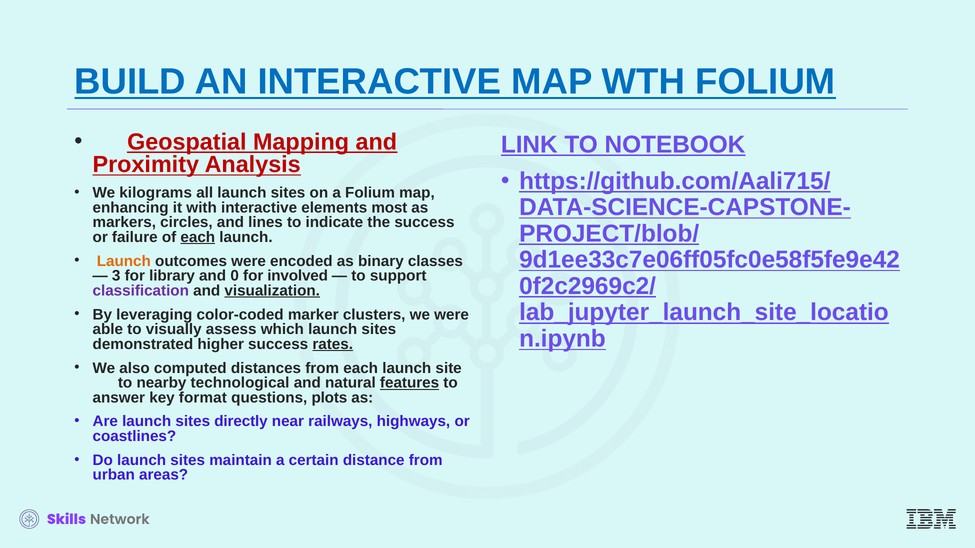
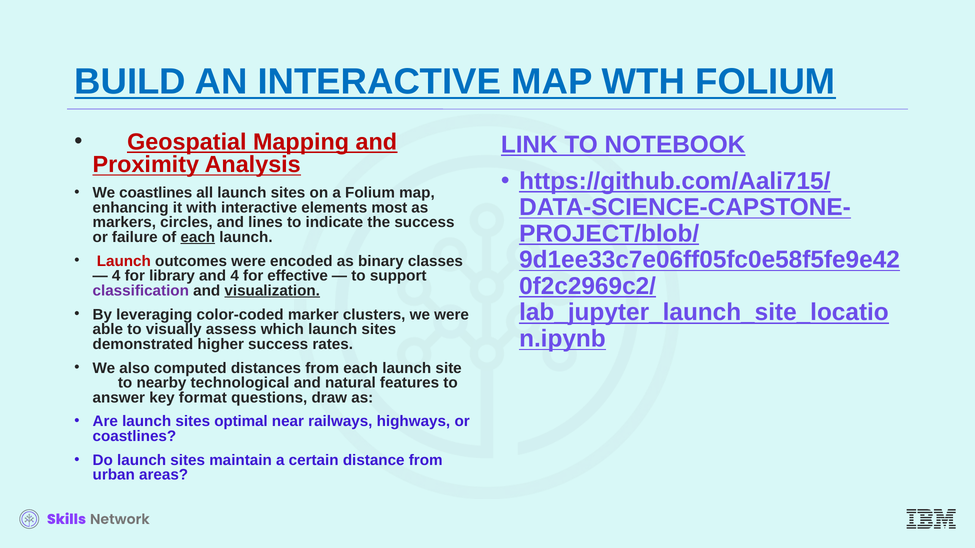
We kilograms: kilograms -> coastlines (156, 193)
Launch colour: orange -> red (124, 261)
3: 3 -> 4 (116, 276)
and 0: 0 -> 4 (235, 276)
involved: involved -> effective (298, 276)
rates underline: present -> none (333, 344)
features underline: present -> none (410, 383)
plots: plots -> draw (329, 398)
directly: directly -> optimal (241, 422)
